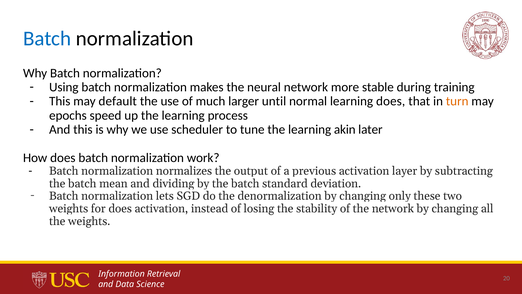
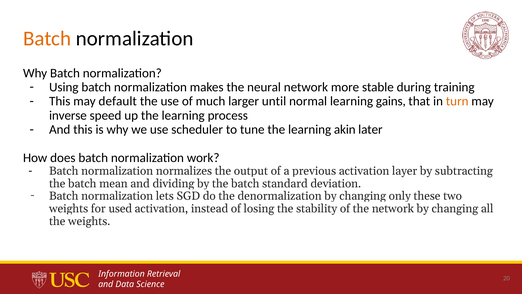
Batch colour: blue -> orange (47, 39)
learning does: does -> gains (391, 101)
epochs: epochs -> inverse (68, 115)
does: does -> used (120, 208)
